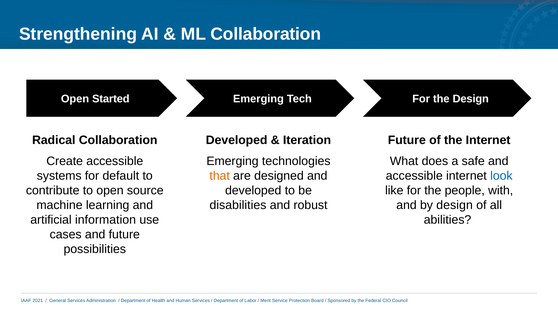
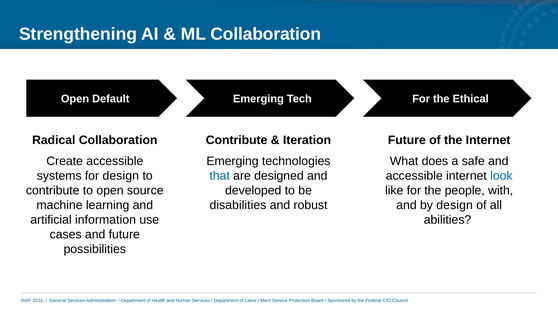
Started: Started -> Default (111, 99)
the Design: Design -> Ethical (471, 99)
Developed: Developed -> Contribute (237, 140)
for default: default -> design (121, 176)
that colour: orange -> blue (220, 176)
